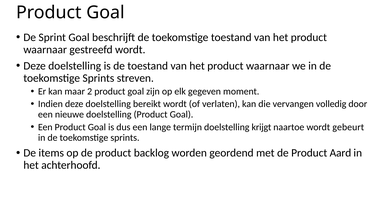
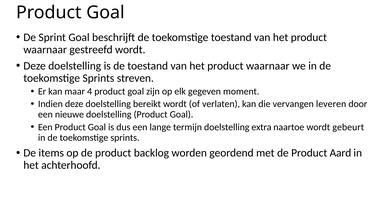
2: 2 -> 4 (90, 91)
volledig: volledig -> leveren (331, 104)
krijgt: krijgt -> extra (261, 127)
